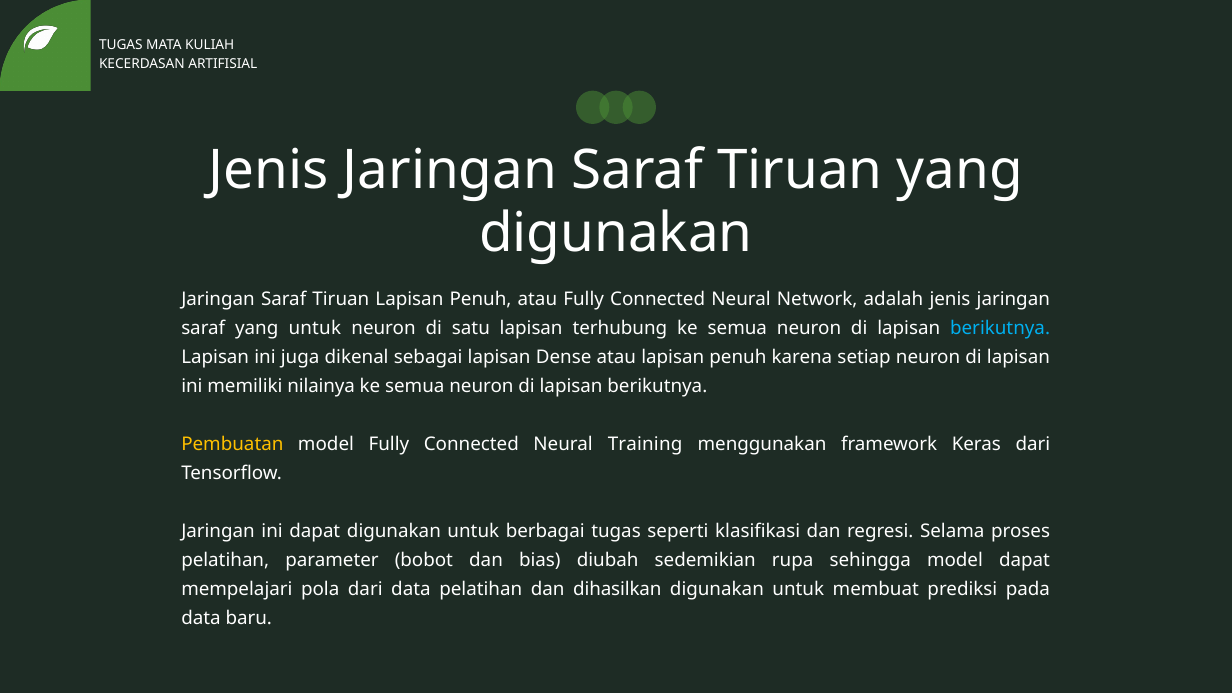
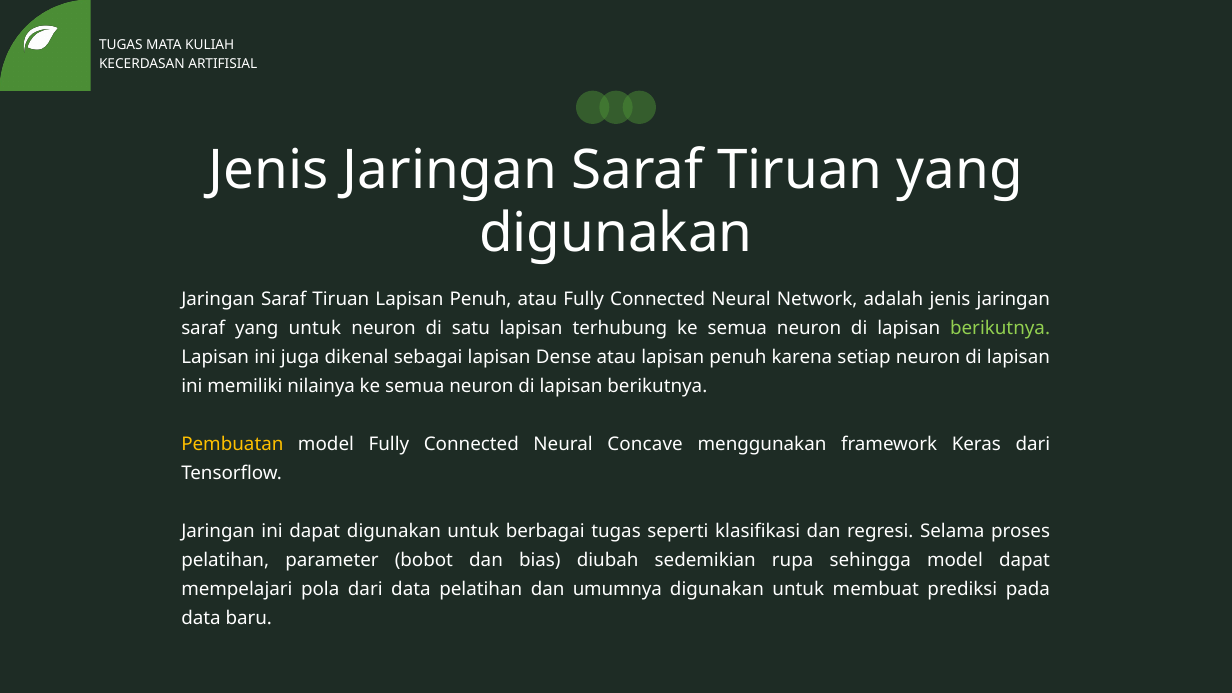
berikutnya colour: light blue -> light green (1000, 328)
Training: Training -> Concave (645, 444)
dihasilkan: dihasilkan -> umumnya (617, 589)
